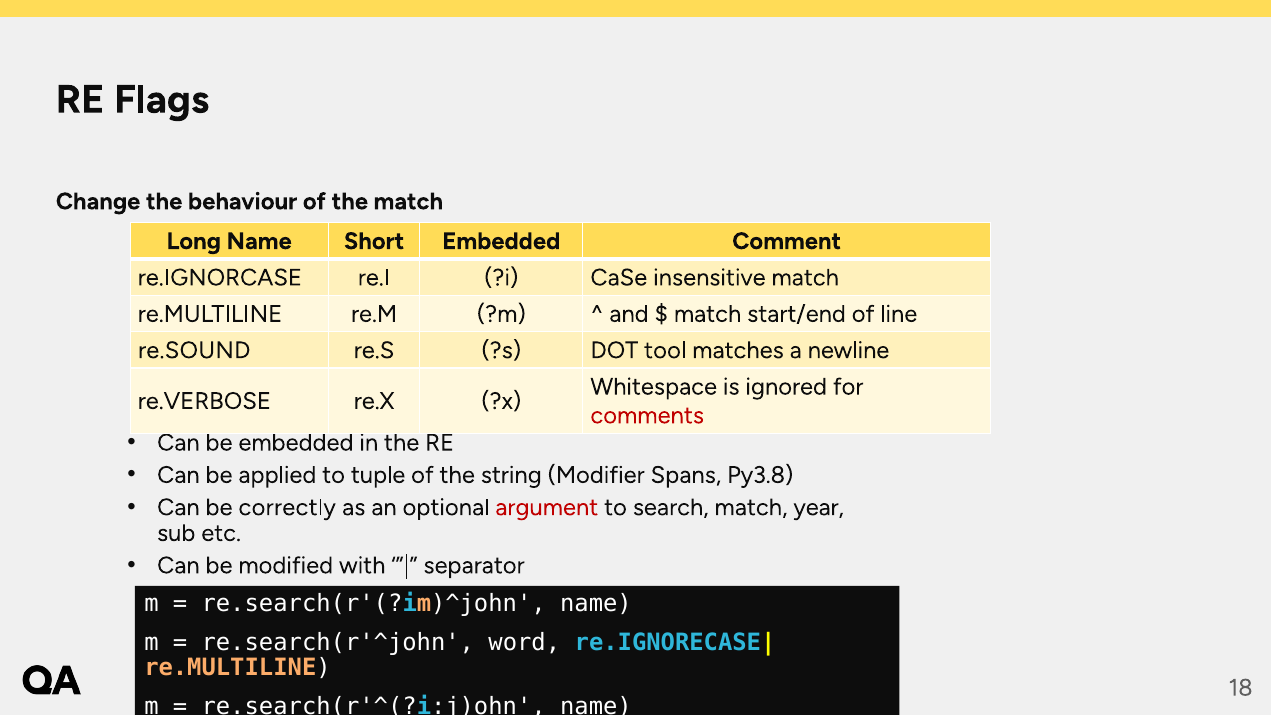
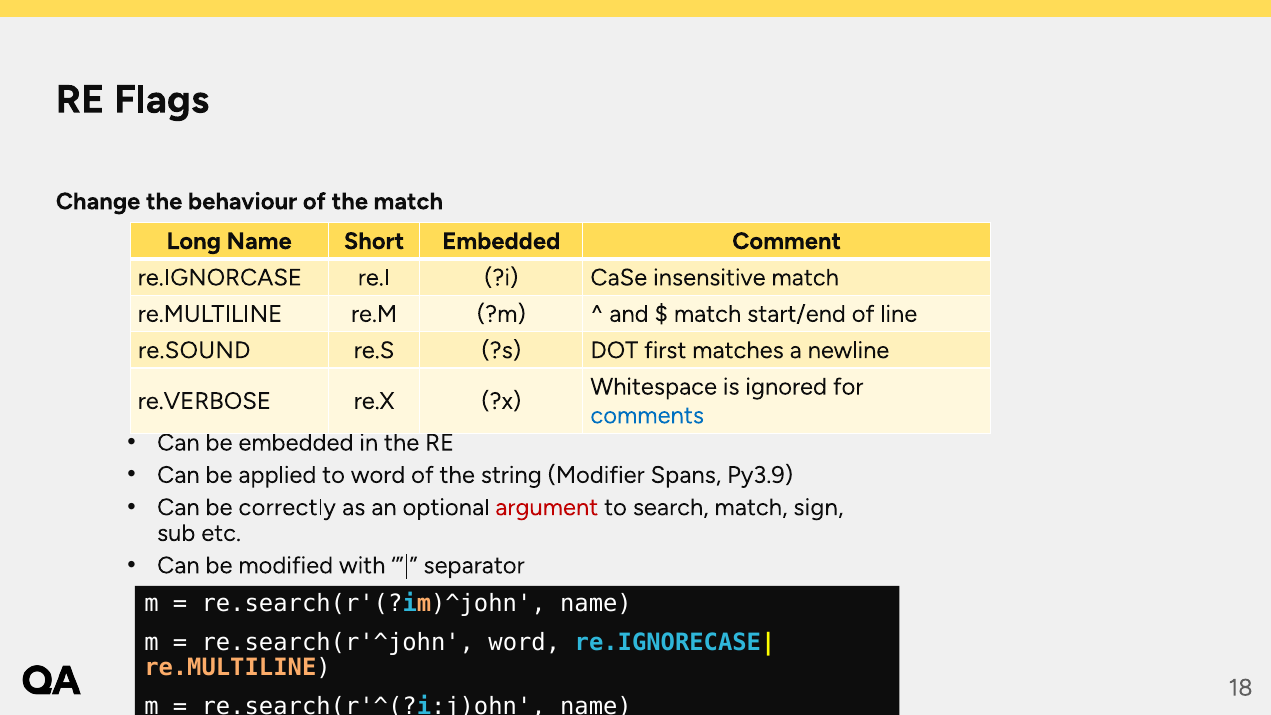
tool: tool -> first (665, 350)
comments colour: red -> blue (647, 415)
to tuple: tuple -> word (378, 475)
Py3.8: Py3.8 -> Py3.9 (760, 475)
year: year -> sign (818, 507)
